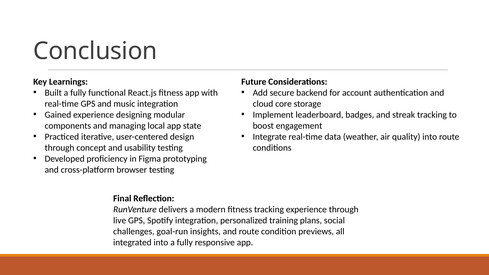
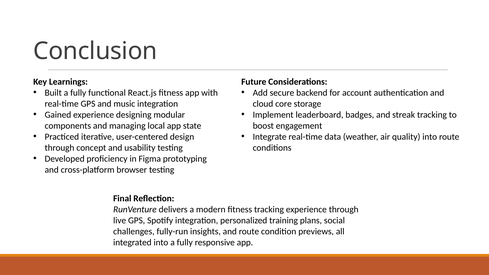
goal-run: goal-run -> fully-run (172, 232)
